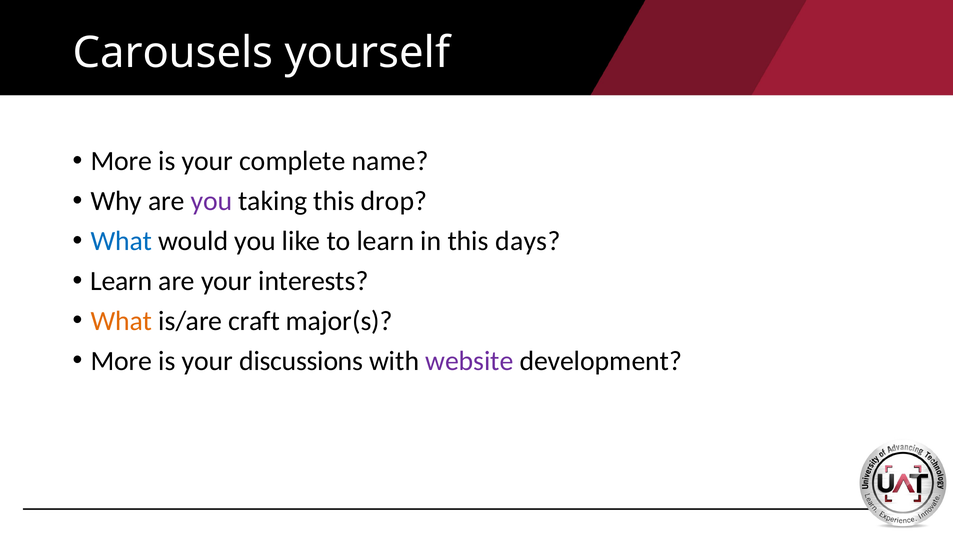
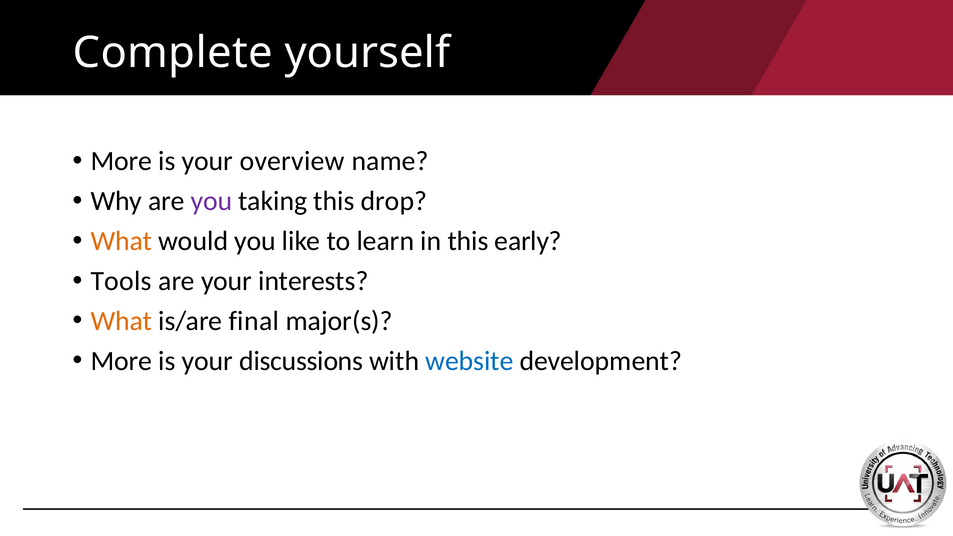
Carousels: Carousels -> Complete (173, 53)
complete: complete -> overview (292, 161)
What colour: blue -> orange (121, 241)
days: days -> early (528, 241)
Learn: Learn -> Tools (121, 281)
craft: craft -> final (254, 321)
website colour: purple -> blue (469, 361)
